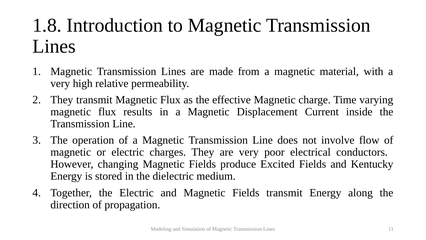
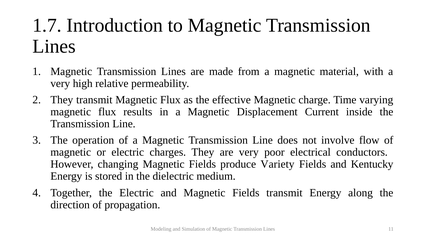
1.8: 1.8 -> 1.7 (47, 25)
Excited: Excited -> Variety (277, 164)
